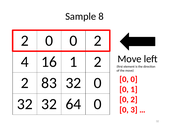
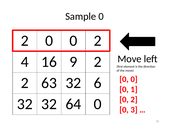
Sample 8: 8 -> 0 (101, 16)
16 1: 1 -> 9 (73, 62)
83: 83 -> 63 (49, 83)
32 0: 0 -> 6 (98, 83)
